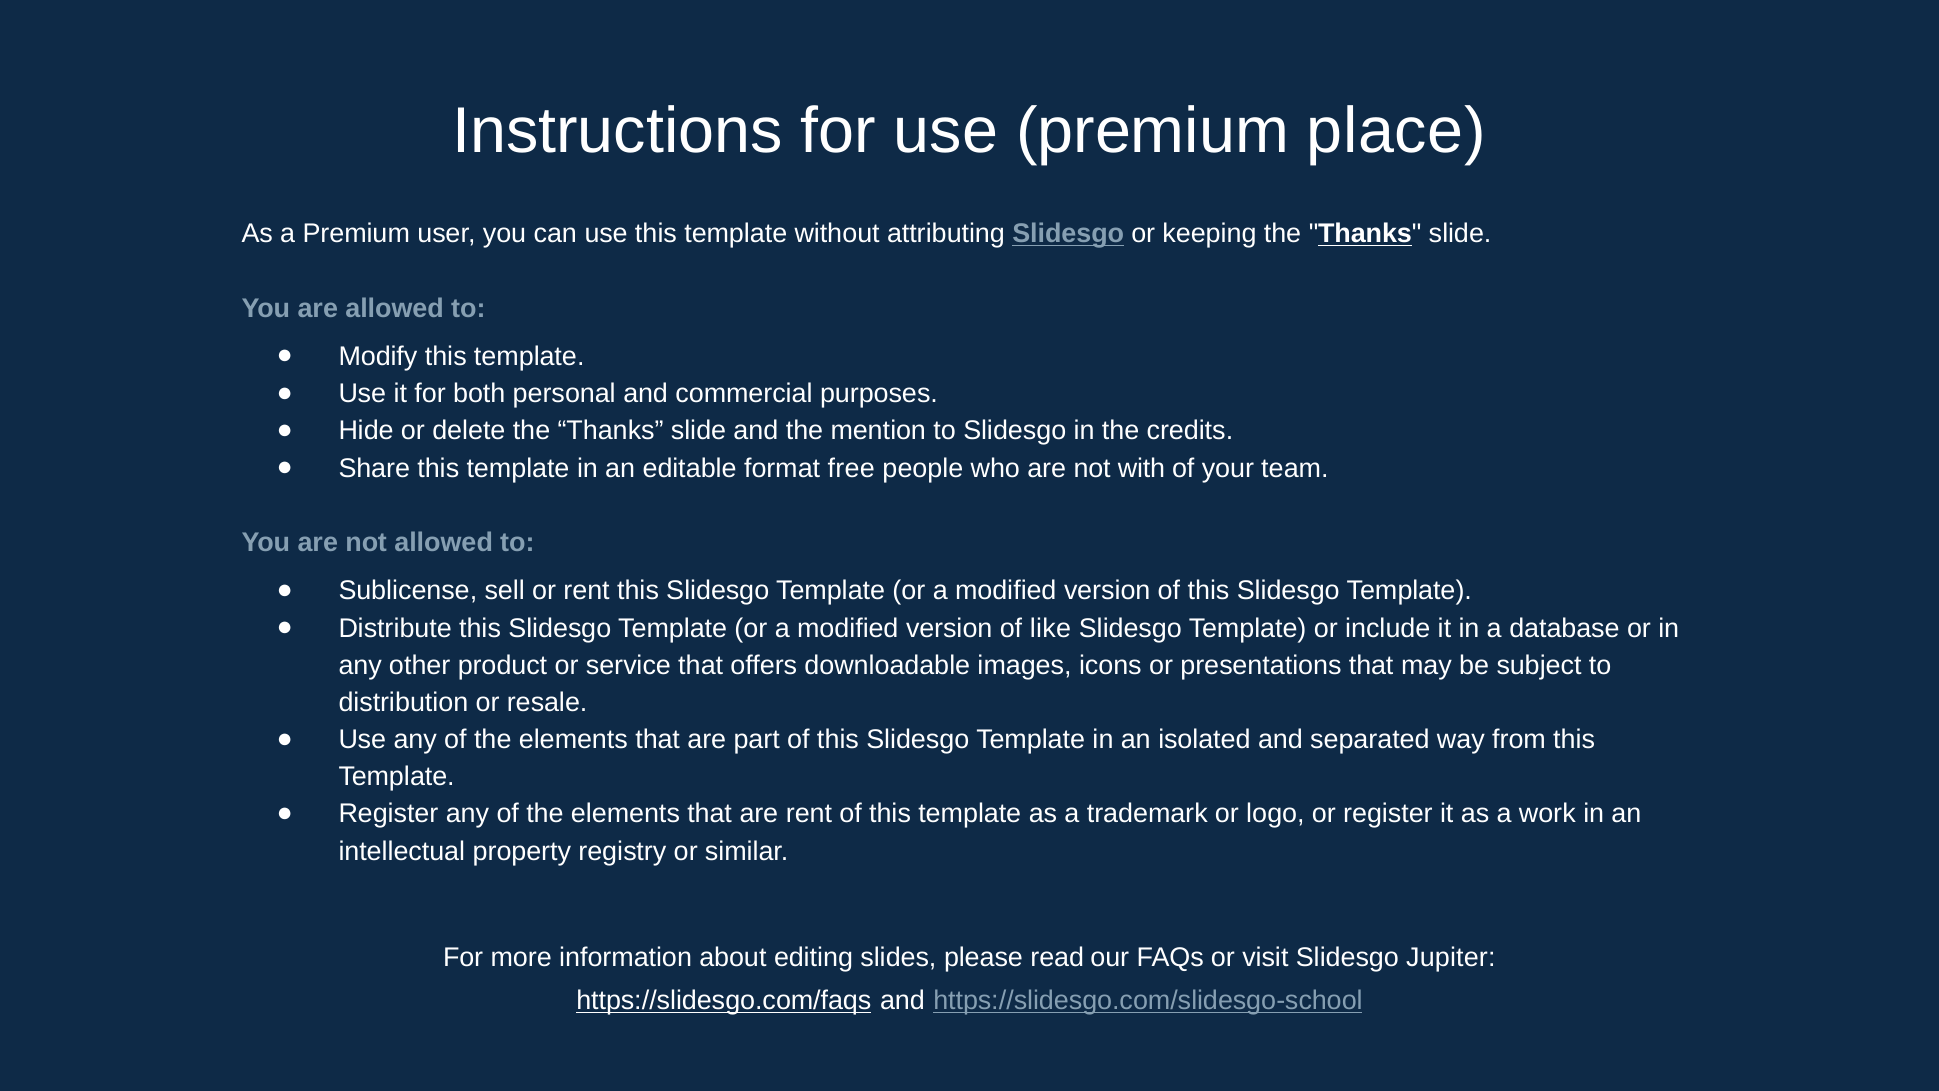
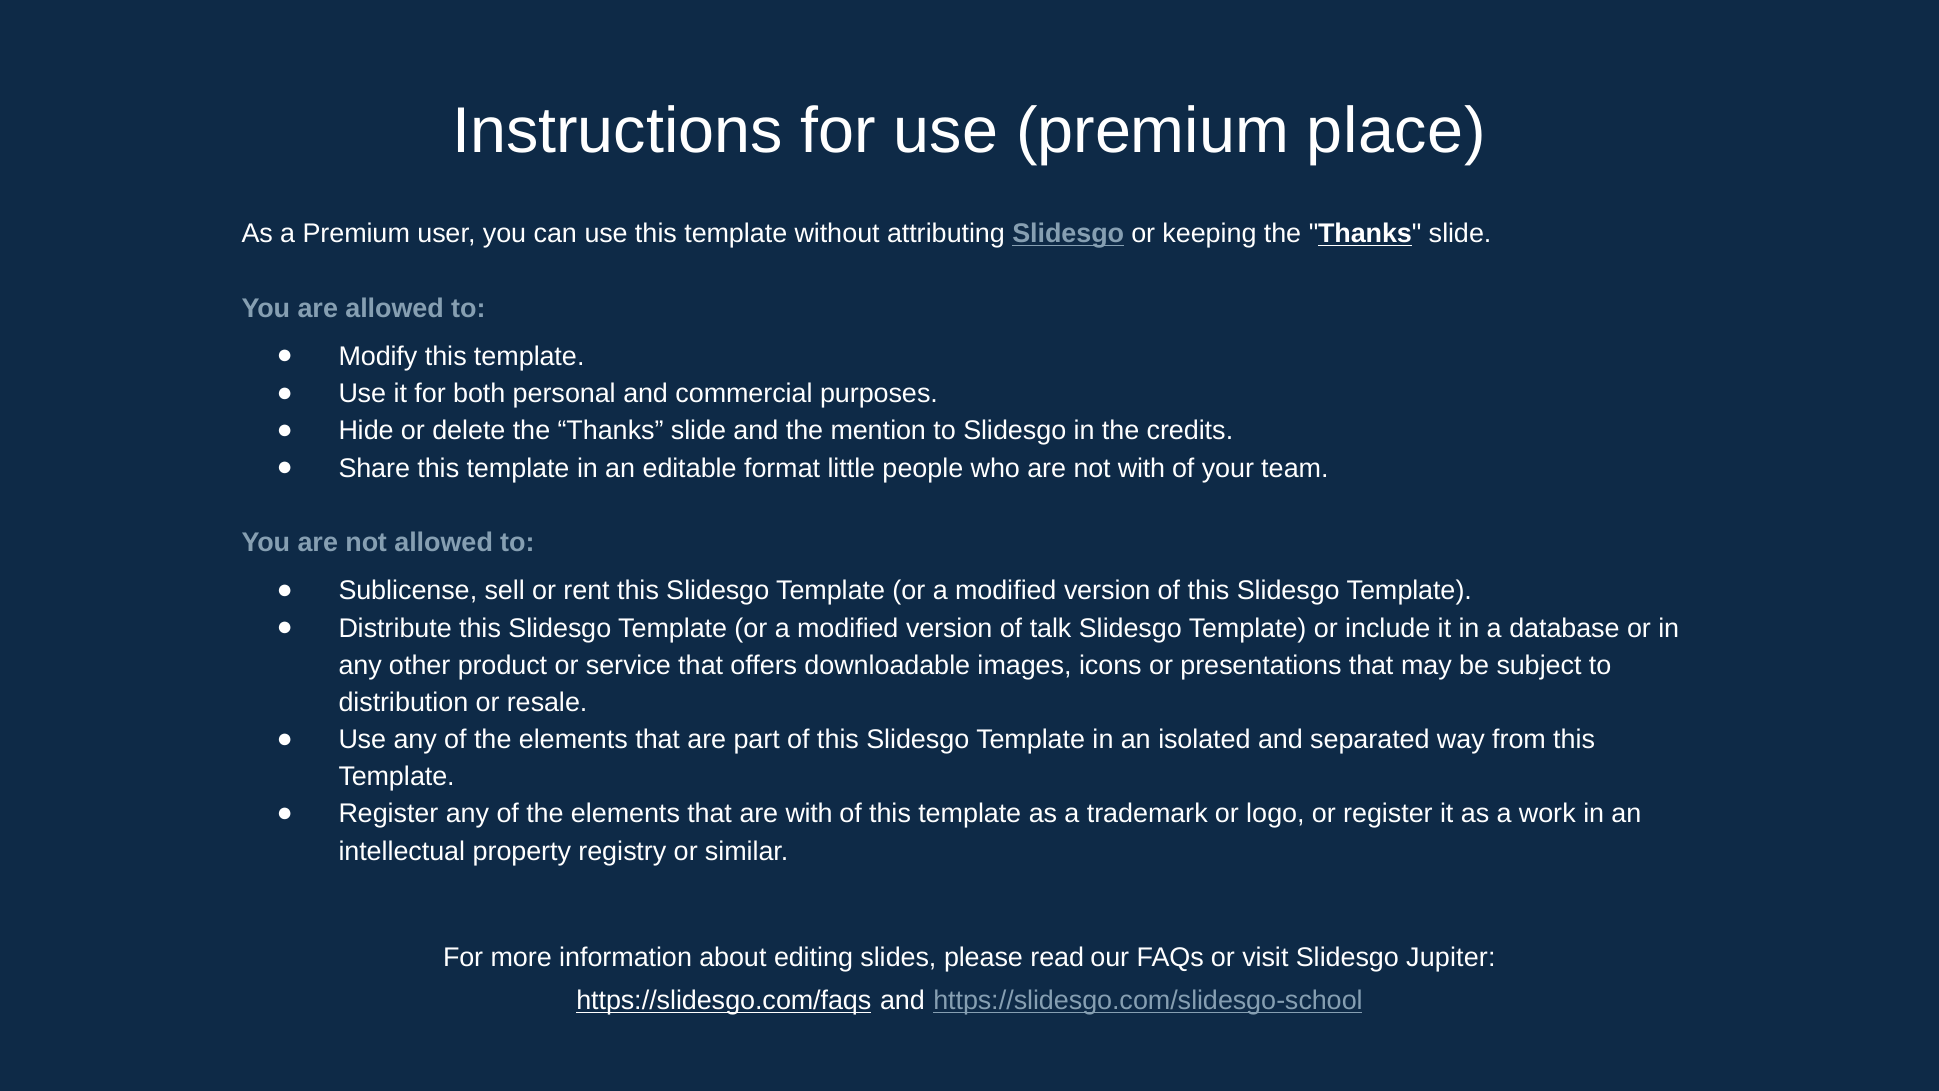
free: free -> little (851, 468)
like: like -> talk (1051, 628)
are rent: rent -> with (809, 814)
